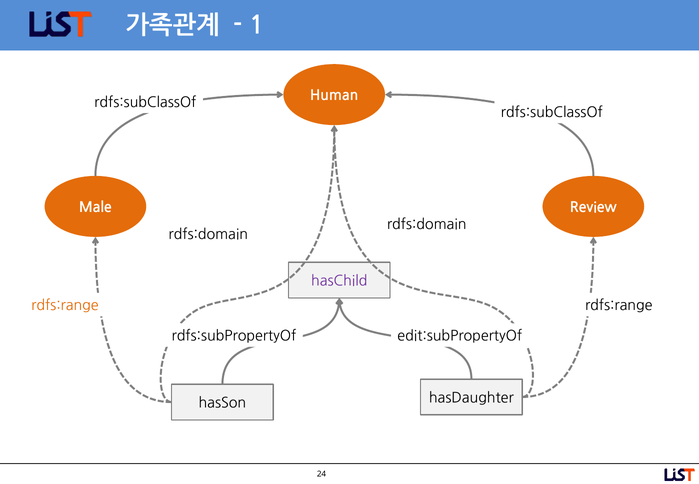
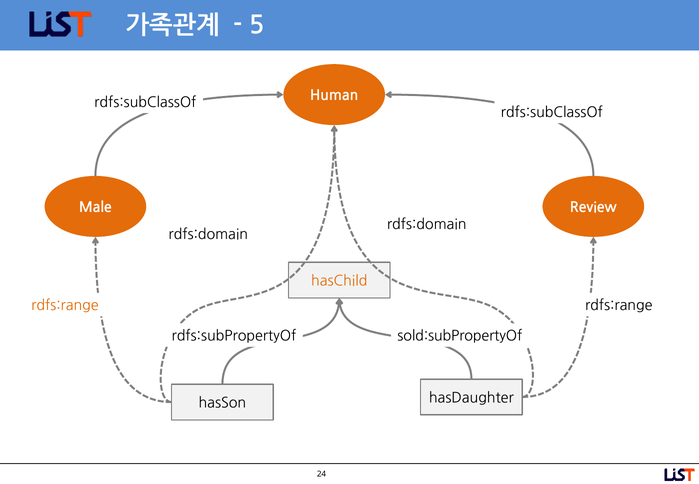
1: 1 -> 5 (257, 26)
hasChild colour: purple -> orange (339, 281)
edit:subPropertyOf: edit:subPropertyOf -> sold:subPropertyOf (460, 336)
